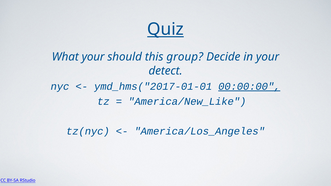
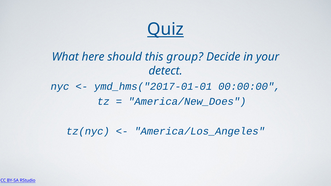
What your: your -> here (93, 57)
00:00:00 underline: present -> none (249, 86)
America/New_Like: America/New_Like -> America/New_Does (187, 101)
